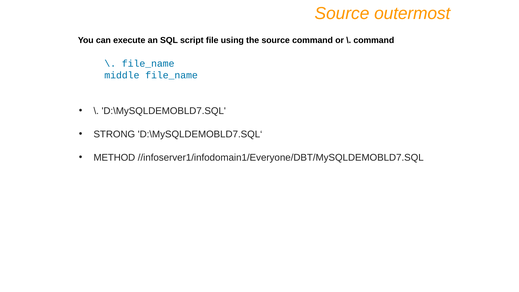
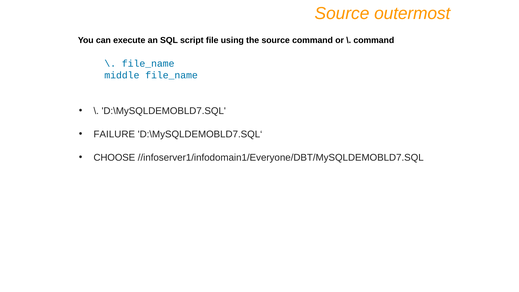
STRONG: STRONG -> FAILURE (114, 134)
METHOD: METHOD -> CHOOSE (114, 158)
